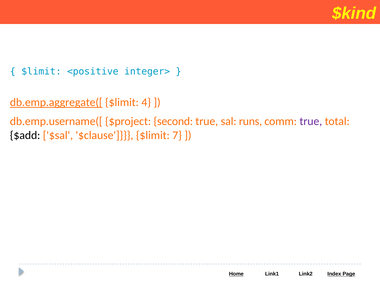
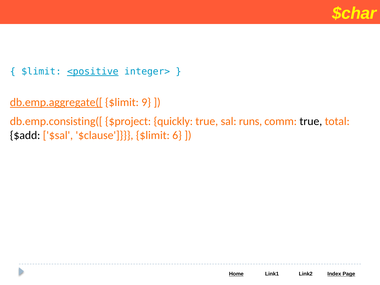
$kind: $kind -> $char (354, 13)
<positive underline: none -> present (93, 72)
4: 4 -> 9 (146, 102)
db.emp.username([: db.emp.username([ -> db.emp.consisting([ (56, 121)
second: second -> quickly (173, 121)
true colour: purple -> black (311, 121)
7: 7 -> 6 (177, 135)
